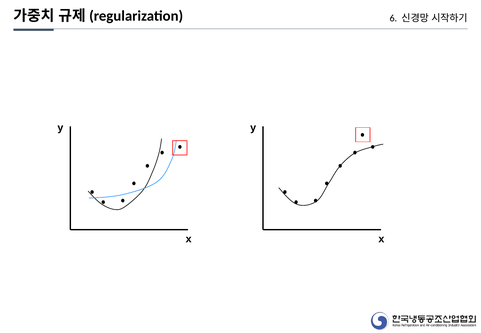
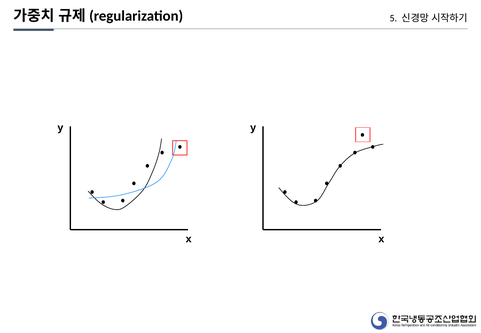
6: 6 -> 5 (393, 18)
